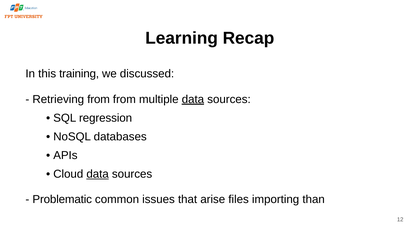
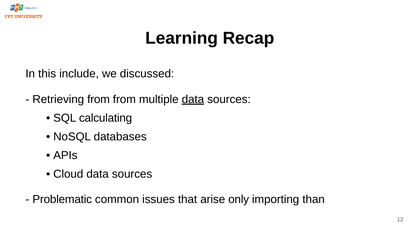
training: training -> include (79, 74)
regression: regression -> calculating (106, 118)
data underline: present -> none (98, 174)
files: files -> only (239, 200)
